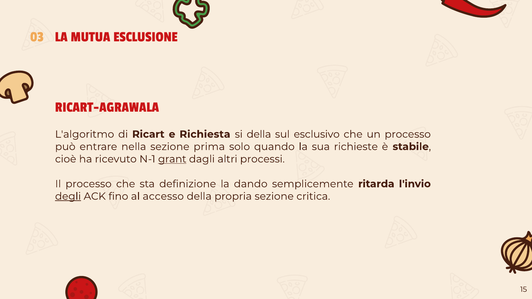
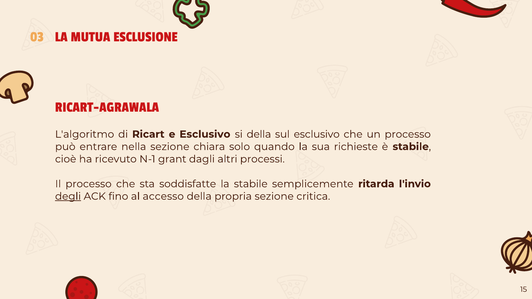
e Richiesta: Richiesta -> Esclusivo (205, 134)
prima: prima -> chiara (209, 147)
grant underline: present -> none (172, 159)
definizione: definizione -> soddisfatte (188, 184)
la dando: dando -> stabile (251, 184)
